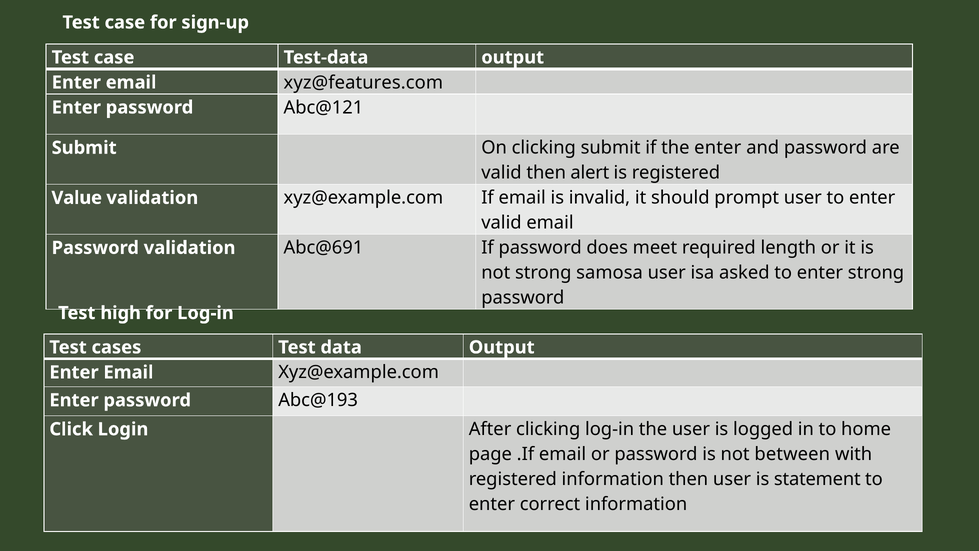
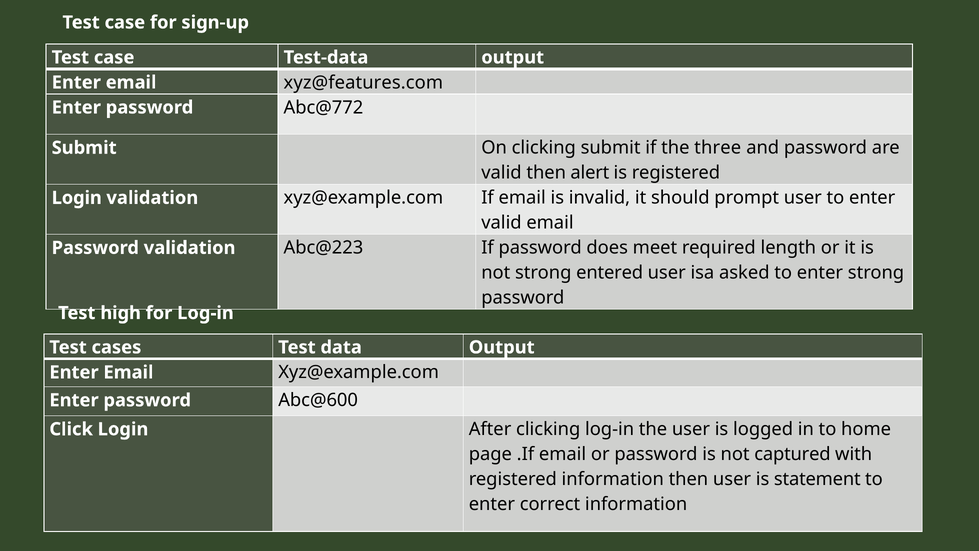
Abc@121: Abc@121 -> Abc@772 (323, 107)
the enter: enter -> three (718, 148)
Value: Value -> Login (77, 198)
Abc@691: Abc@691 -> Abc@223 (323, 248)
samosa: samosa -> entered (610, 273)
Abc@193: Abc@193 -> Abc@600 (318, 400)
between: between -> captured (792, 454)
